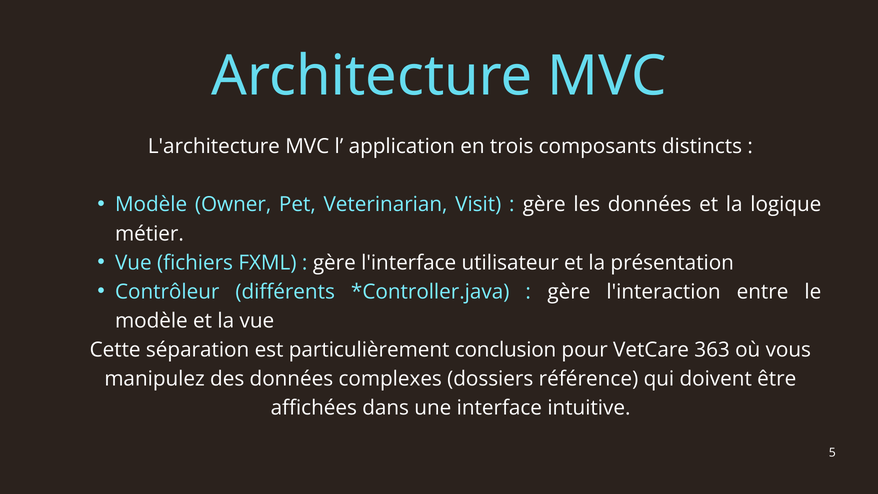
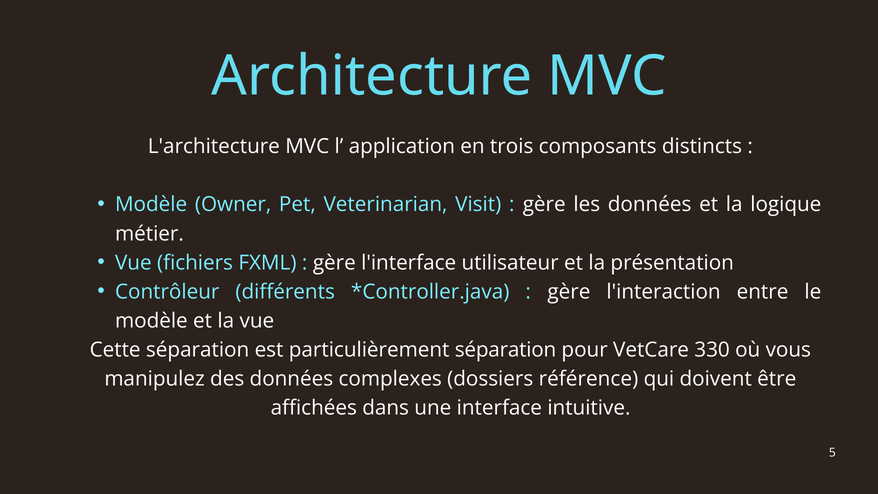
particulièrement conclusion: conclusion -> séparation (506, 350)
363: 363 -> 330 (712, 350)
